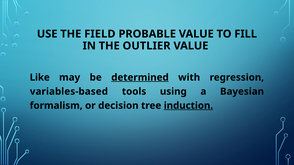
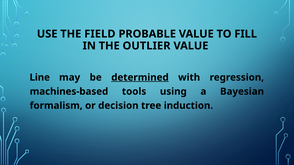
Like: Like -> Line (40, 78)
variables-based: variables-based -> machines-based (69, 92)
induction underline: present -> none (188, 106)
